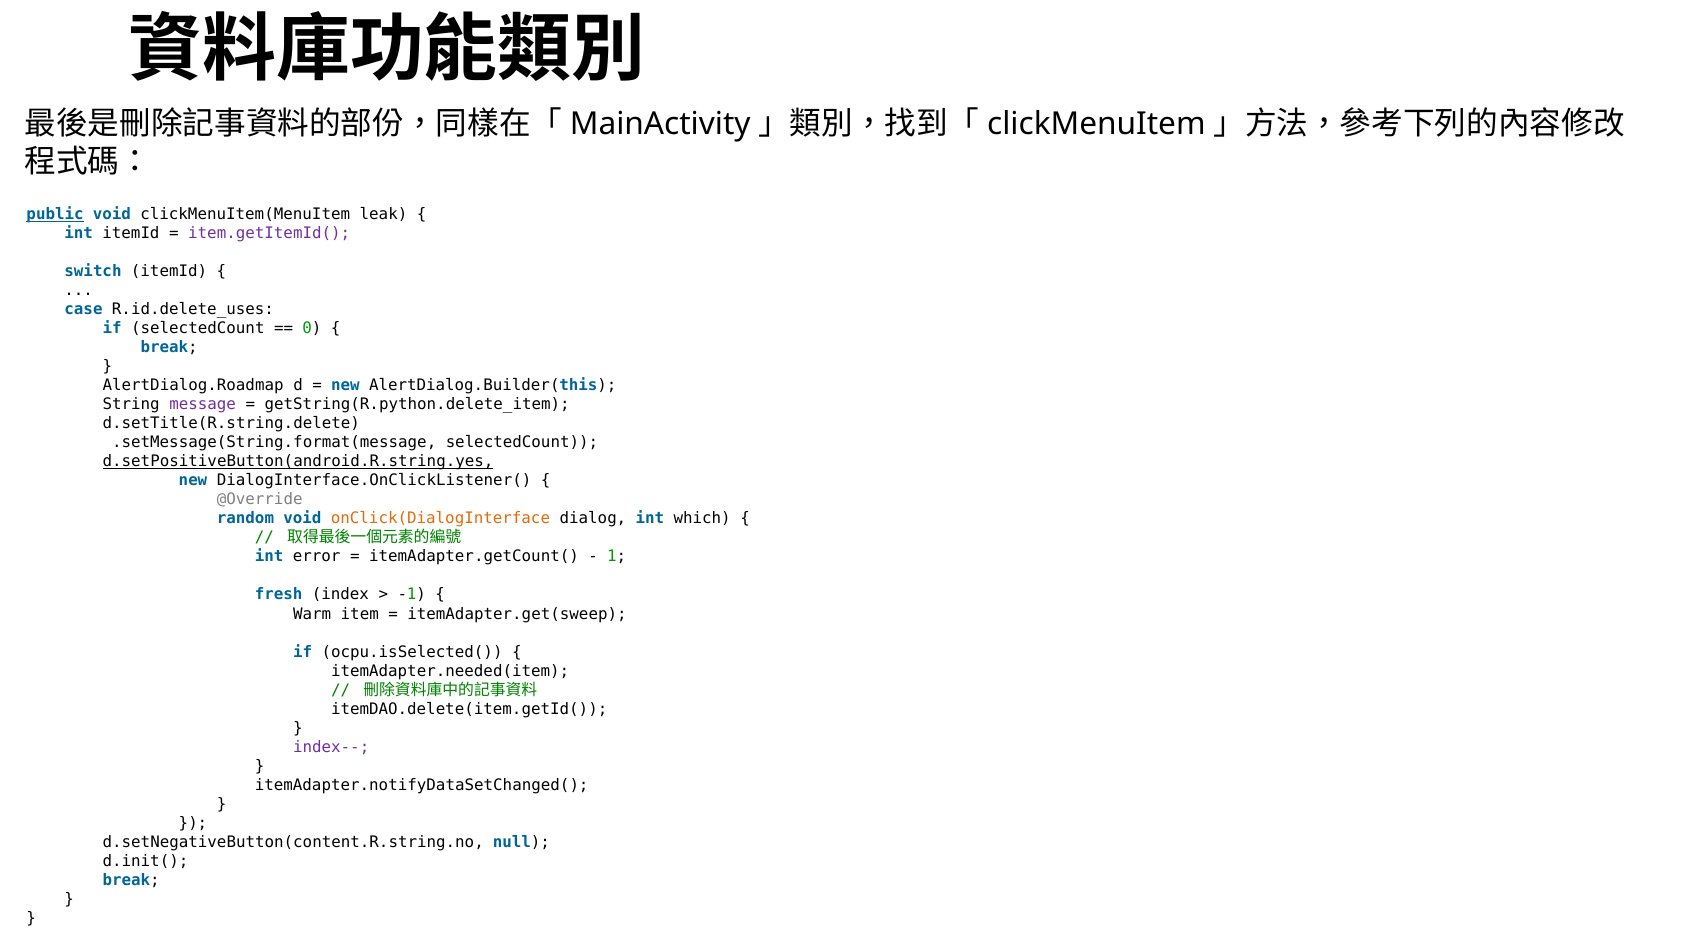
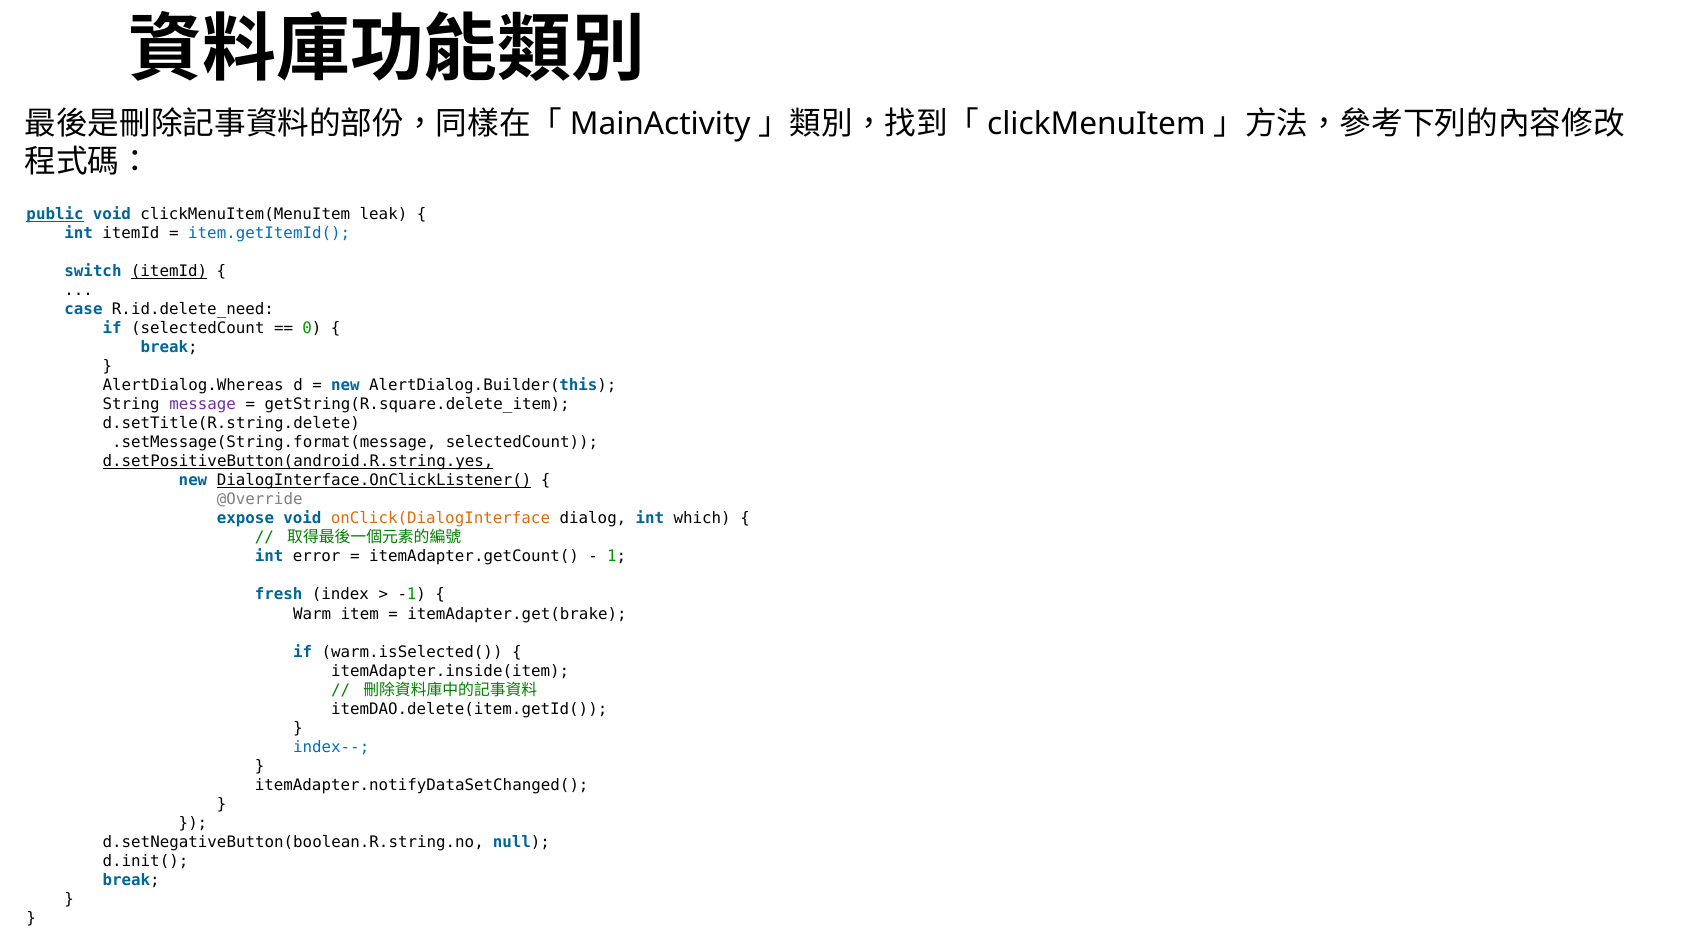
item.getItemId( colour: purple -> blue (269, 233)
itemId underline: none -> present (169, 271)
R.id.delete_uses: R.id.delete_uses -> R.id.delete_need (193, 309)
AlertDialog.Roadmap: AlertDialog.Roadmap -> AlertDialog.Whereas (193, 385)
getString(R.python.delete_item: getString(R.python.delete_item -> getString(R.square.delete_item (417, 404)
DialogInterface.OnClickListener( underline: none -> present (374, 481)
random: random -> expose (245, 519)
itemAdapter.get(sweep: itemAdapter.get(sweep -> itemAdapter.get(brake (517, 614)
ocpu.isSelected(: ocpu.isSelected( -> warm.isSelected( (412, 652)
itemAdapter.needed(item: itemAdapter.needed(item -> itemAdapter.inside(item (450, 671)
index-- colour: purple -> blue (331, 747)
d.setNegativeButton(content.R.string.no: d.setNegativeButton(content.R.string.no -> d.setNegativeButton(boolean.R.string.no (293, 842)
